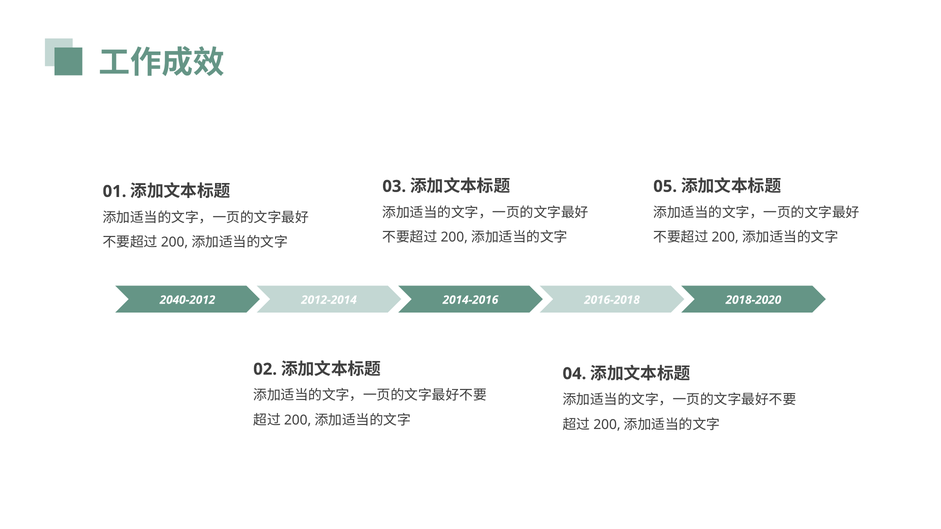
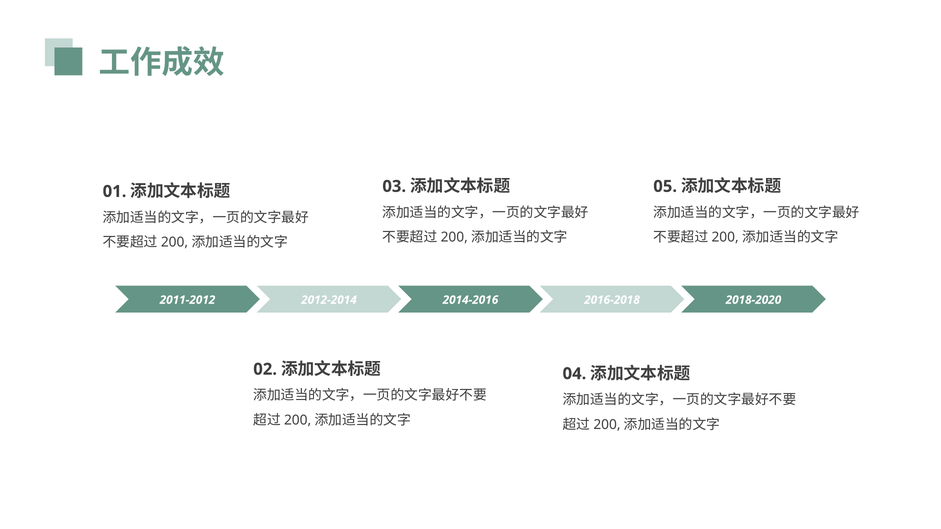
2040-2012: 2040-2012 -> 2011-2012 (188, 300)
